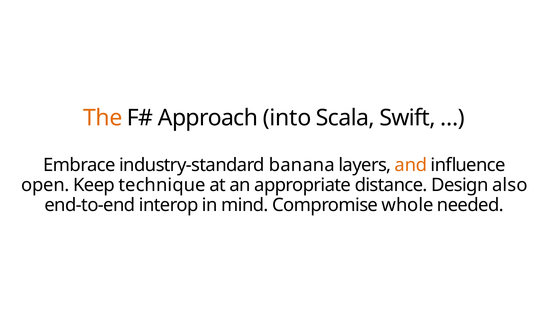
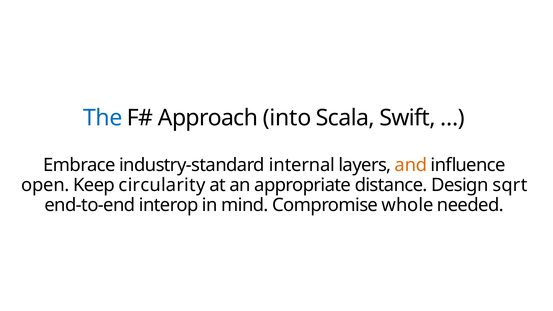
The colour: orange -> blue (103, 118)
banana: banana -> internal (302, 165)
technique: technique -> circularity (162, 185)
also: also -> sqrt (510, 185)
